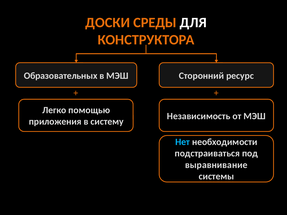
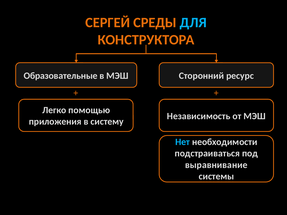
ДОСКИ: ДОСКИ -> СЕРГЕЙ (108, 23)
ДЛЯ colour: white -> light blue (193, 23)
Образовательных: Образовательных -> Образовательные (61, 76)
